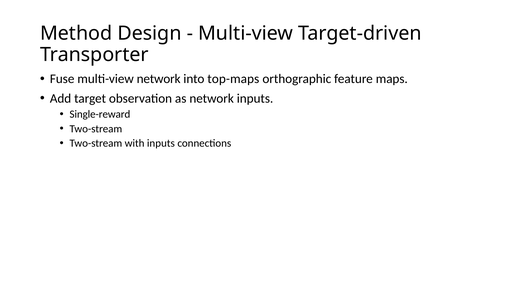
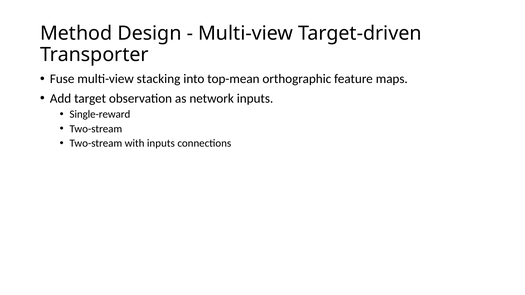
multi-view network: network -> stacking (159, 79)
top-maps: top-maps -> top-mean (233, 79)
